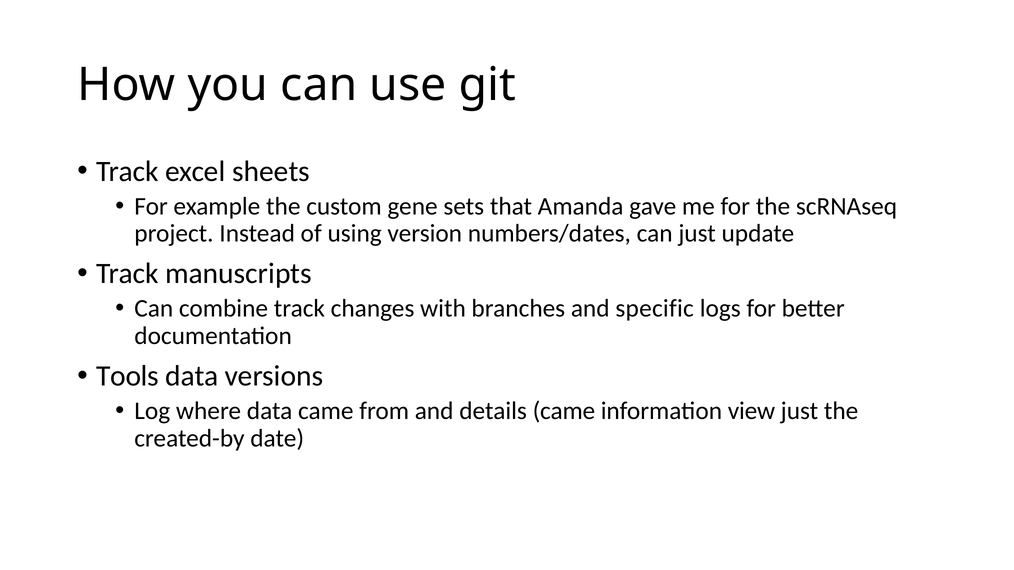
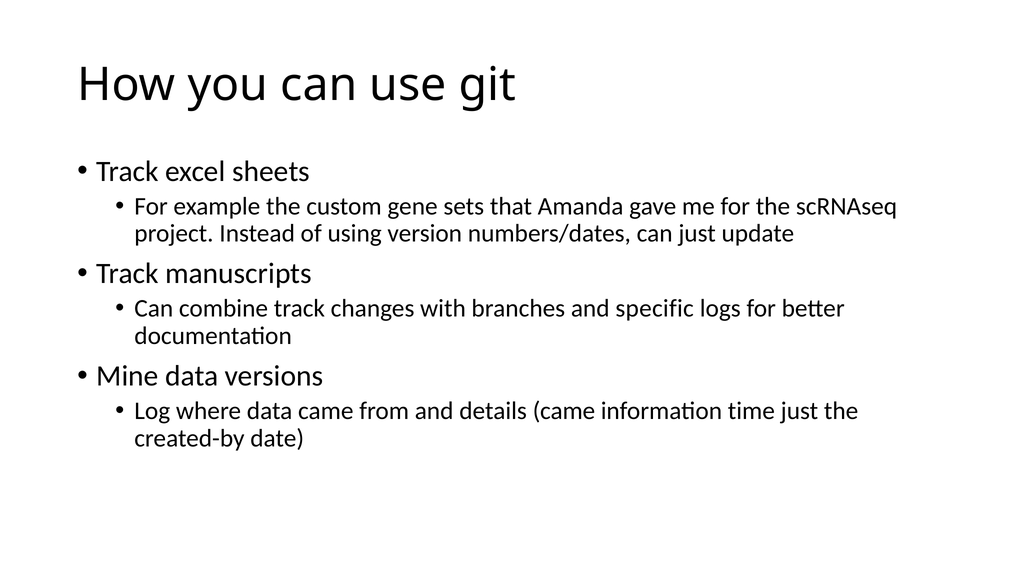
Tools: Tools -> Mine (127, 376)
view: view -> time (751, 411)
